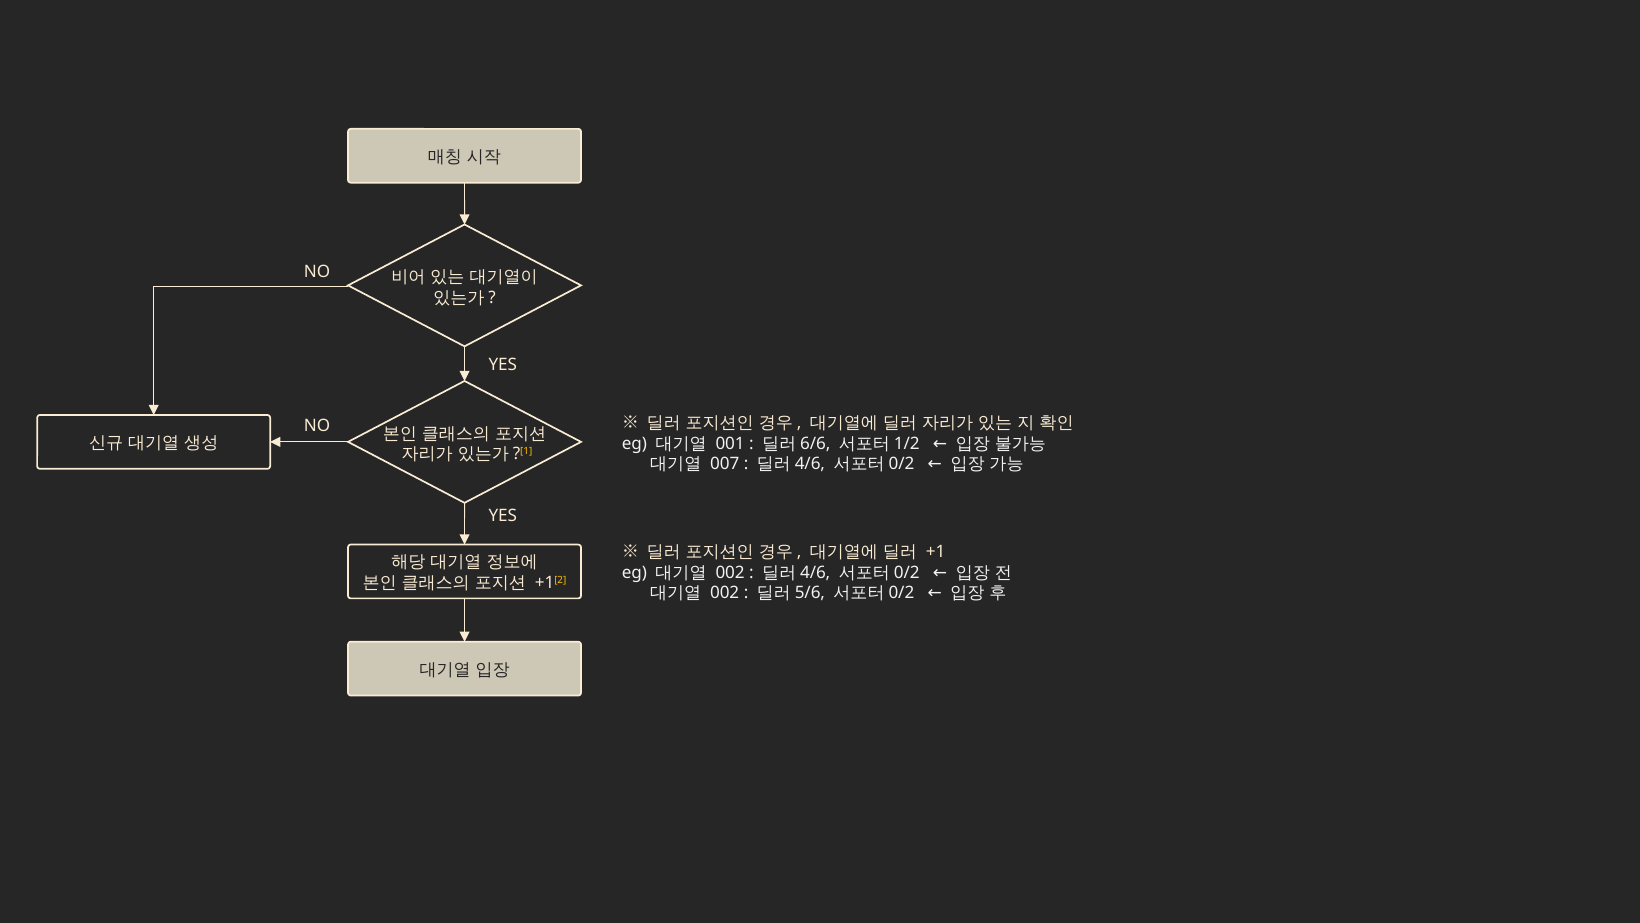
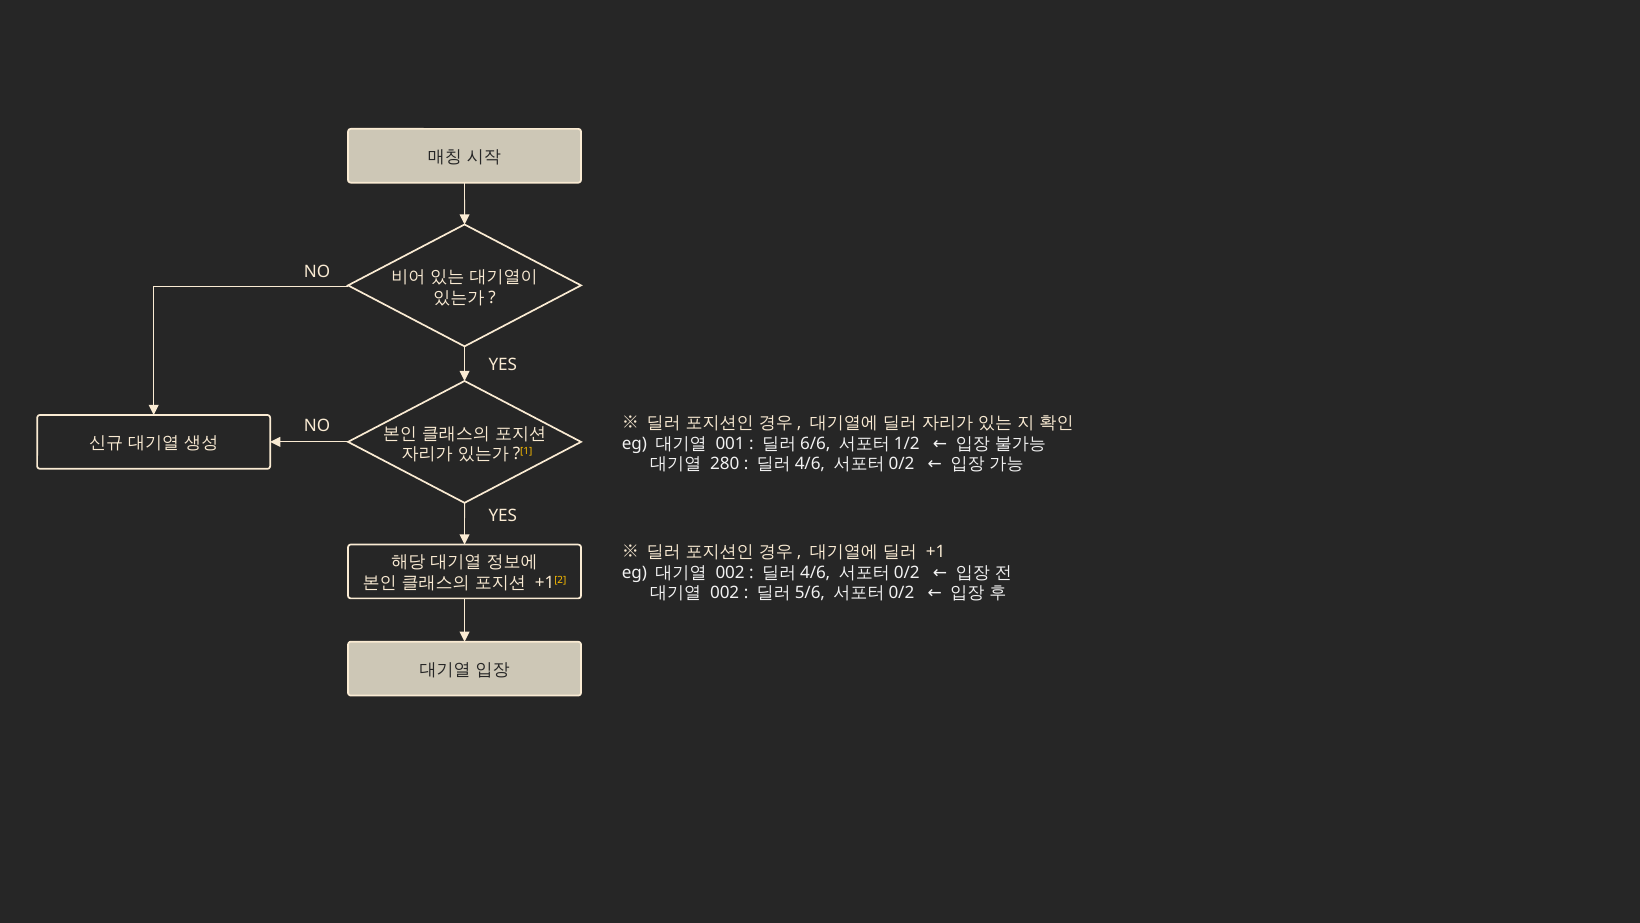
007: 007 -> 280 (725, 464)
